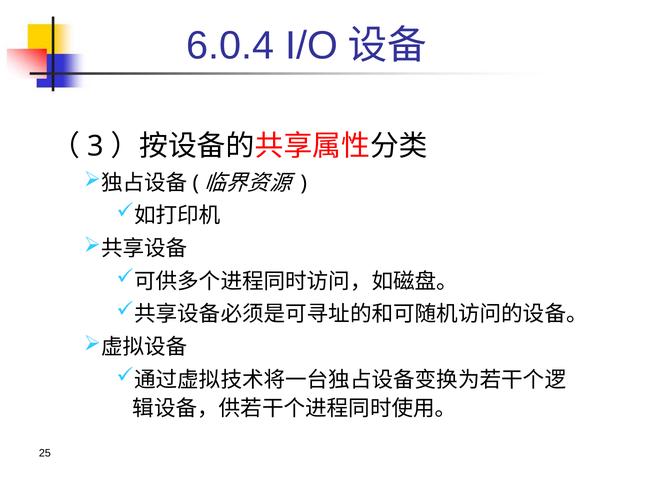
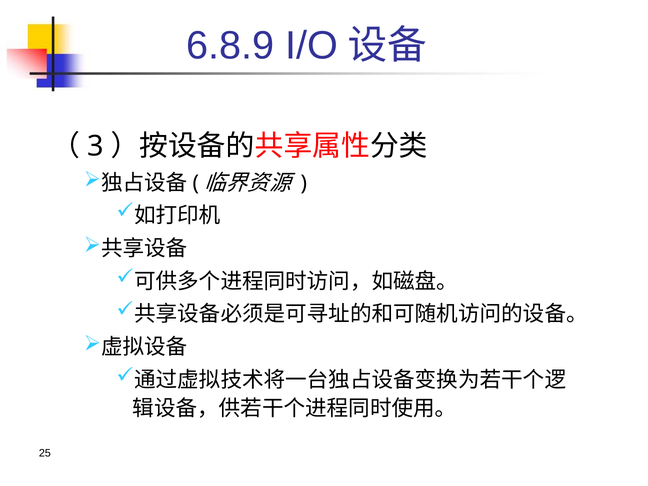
6.0.4: 6.0.4 -> 6.8.9 (230, 46)
